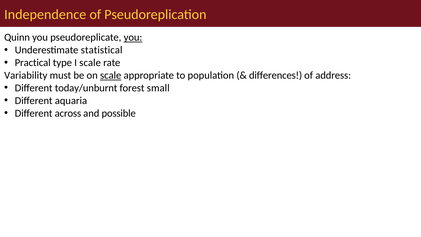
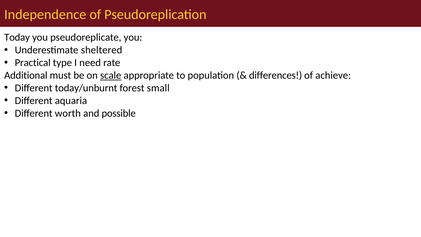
Quinn: Quinn -> Today (17, 37)
you underline: present -> none (133, 37)
statistical: statistical -> sheltered (102, 50)
I scale: scale -> need (90, 63)
Variability: Variability -> Additional (26, 75)
address: address -> achieve (333, 75)
across: across -> worth (68, 113)
